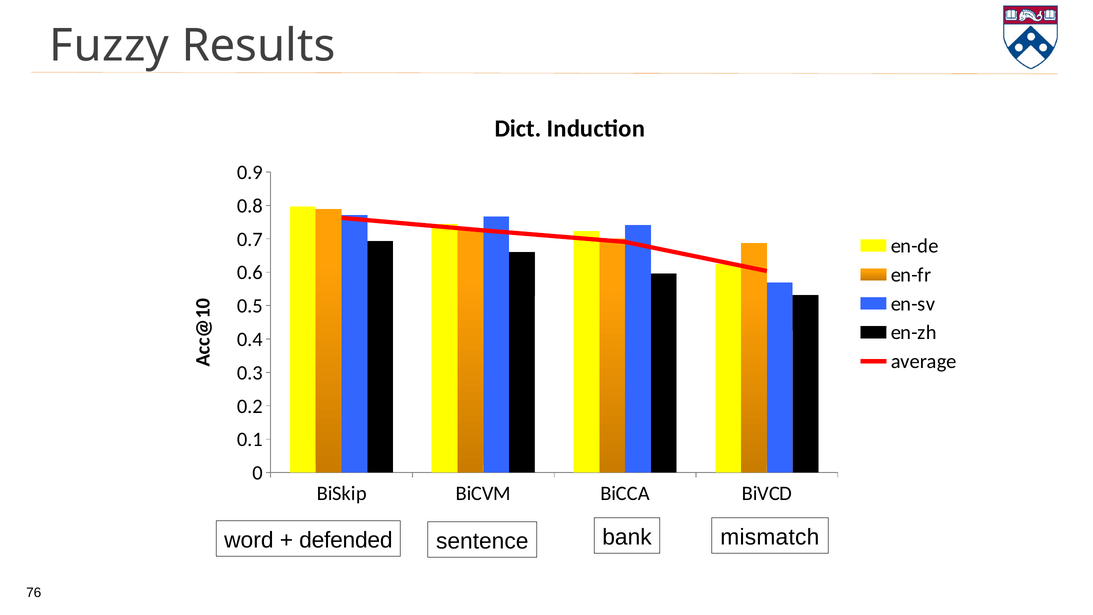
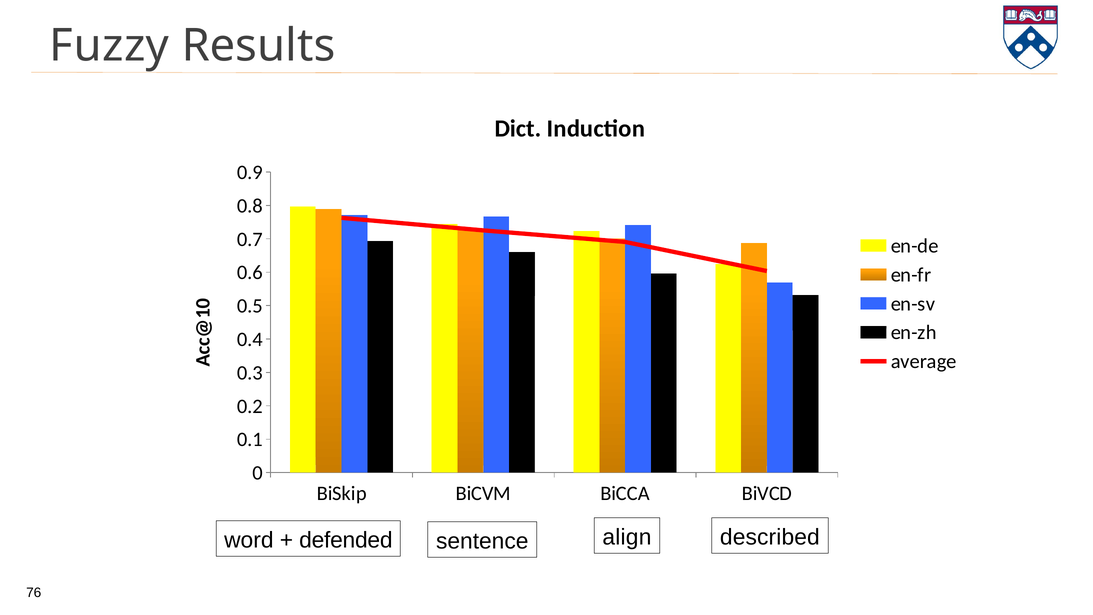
bank: bank -> align (627, 537)
mismatch: mismatch -> described (770, 537)
